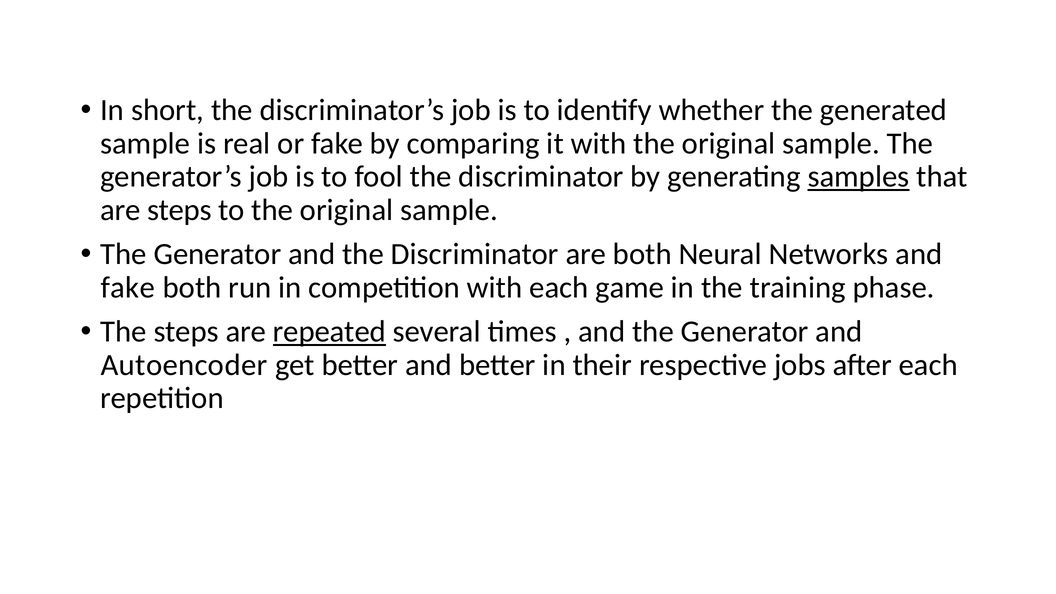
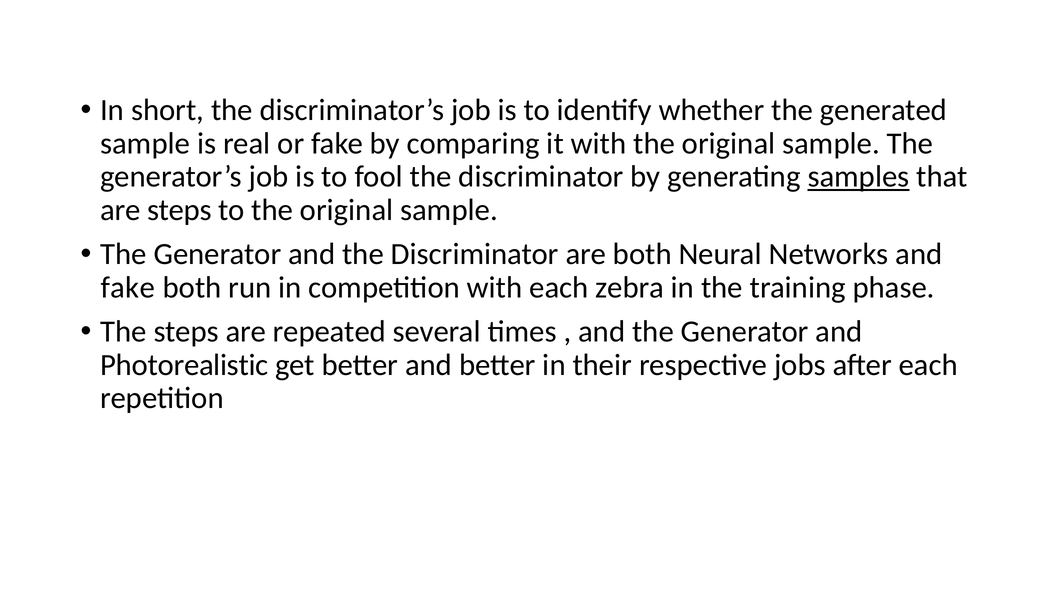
game: game -> zebra (630, 287)
repeated underline: present -> none (329, 332)
Autoencoder: Autoencoder -> Photorealistic (184, 365)
